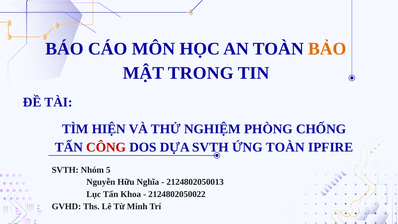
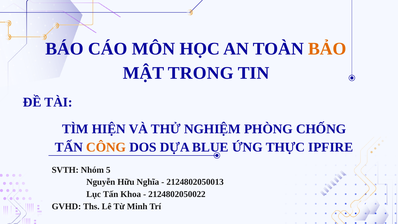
CÔNG colour: red -> orange (106, 147)
DỰA SVTH: SVTH -> BLUE (210, 147)
ỨNG TOÀN: TOÀN -> THỰC (285, 147)
